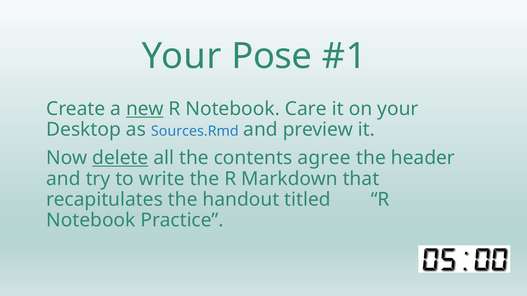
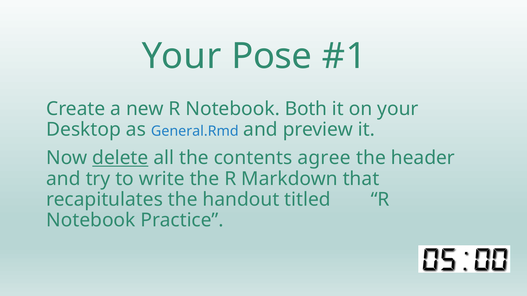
new underline: present -> none (145, 109)
Care: Care -> Both (306, 109)
Sources.Rmd: Sources.Rmd -> General.Rmd (195, 131)
